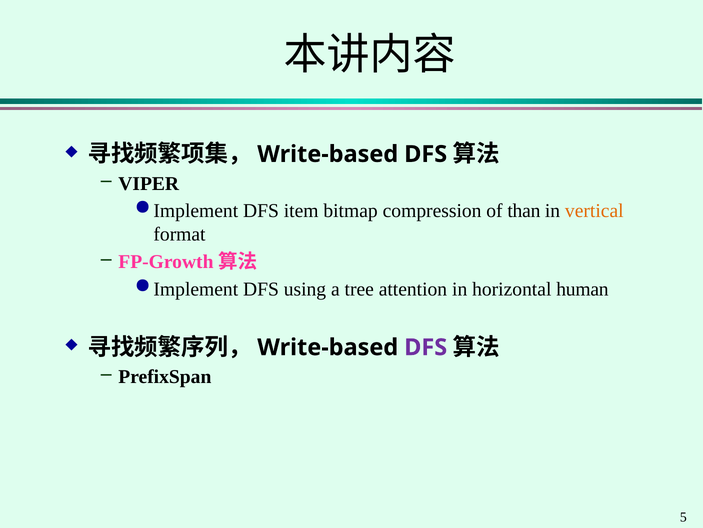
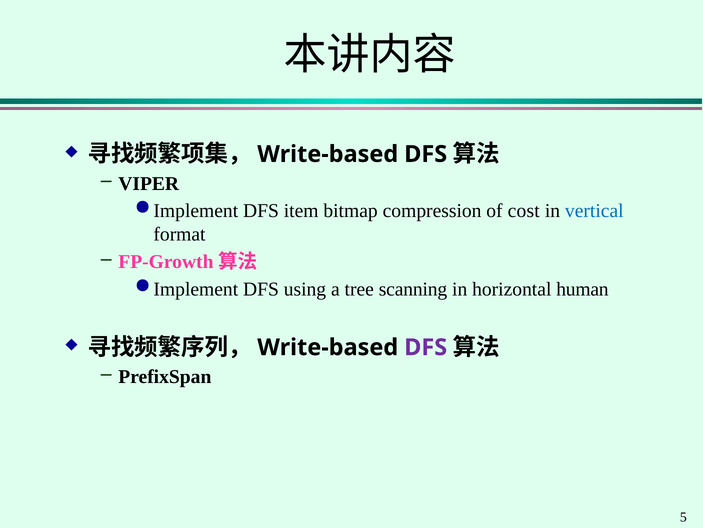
than: than -> cost (524, 211)
vertical colour: orange -> blue (594, 211)
attention: attention -> scanning (413, 289)
